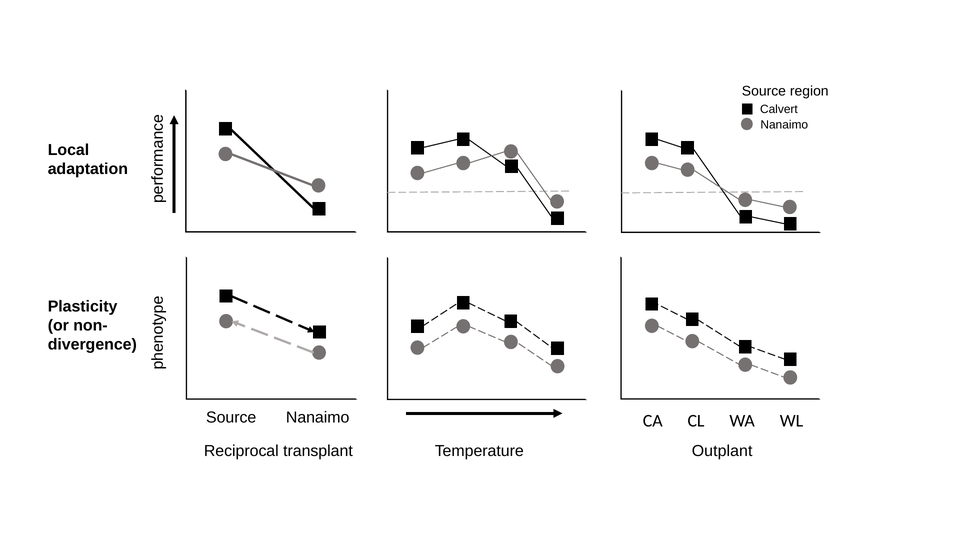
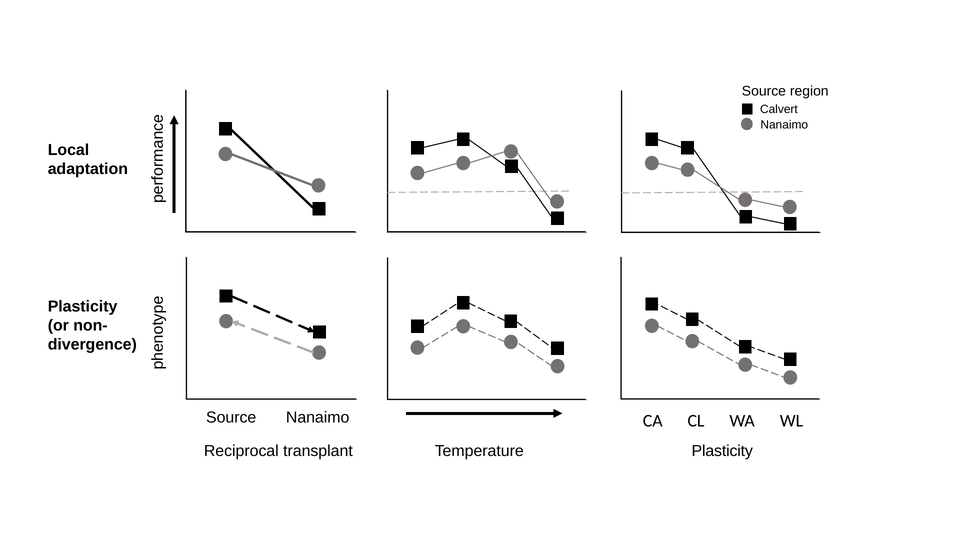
Outplant: Outplant -> Plasticity (722, 451)
